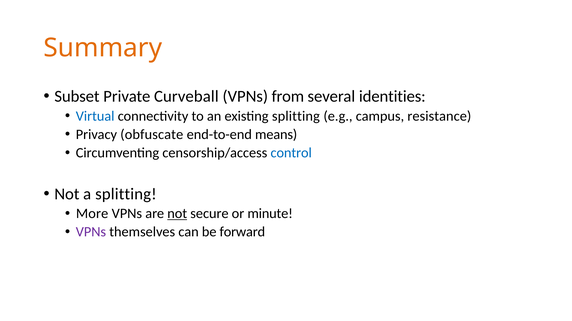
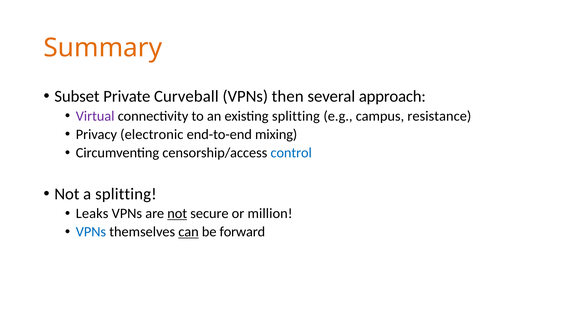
from: from -> then (288, 97)
identities: identities -> approach (392, 97)
Virtual colour: blue -> purple (95, 116)
obfuscate: obfuscate -> electronic (152, 135)
means: means -> mixing (276, 135)
More: More -> Leaks (92, 214)
minute: minute -> million (270, 214)
VPNs colour: purple -> blue (91, 232)
can underline: none -> present (189, 232)
